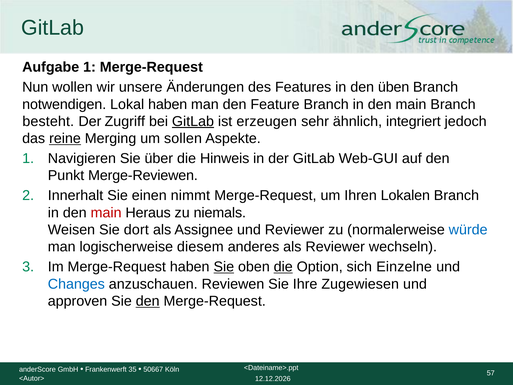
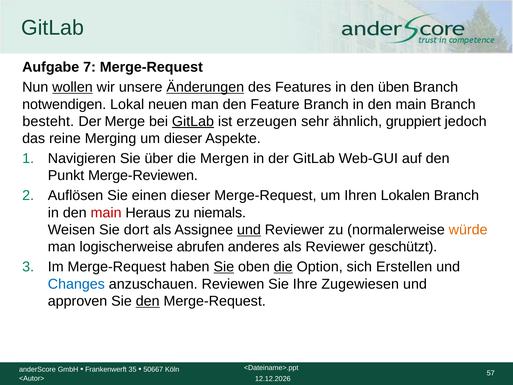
Aufgabe 1: 1 -> 7 (90, 67)
wollen underline: none -> present (72, 87)
Änderungen underline: none -> present (205, 87)
Lokal haben: haben -> neuen (168, 104)
Zugriff: Zugriff -> Merge (125, 121)
integriert: integriert -> gruppiert (413, 121)
reine underline: present -> none (65, 138)
um sollen: sollen -> dieser (183, 138)
Hinweis: Hinweis -> Mergen (225, 158)
Innerhalt: Innerhalt -> Auflösen (76, 195)
einen nimmt: nimmt -> dieser (190, 195)
und underline: none -> present (249, 230)
würde colour: blue -> orange (468, 230)
diesem: diesem -> abrufen (200, 247)
wechseln: wechseln -> geschützt (403, 247)
Einzelne: Einzelne -> Erstellen (404, 267)
